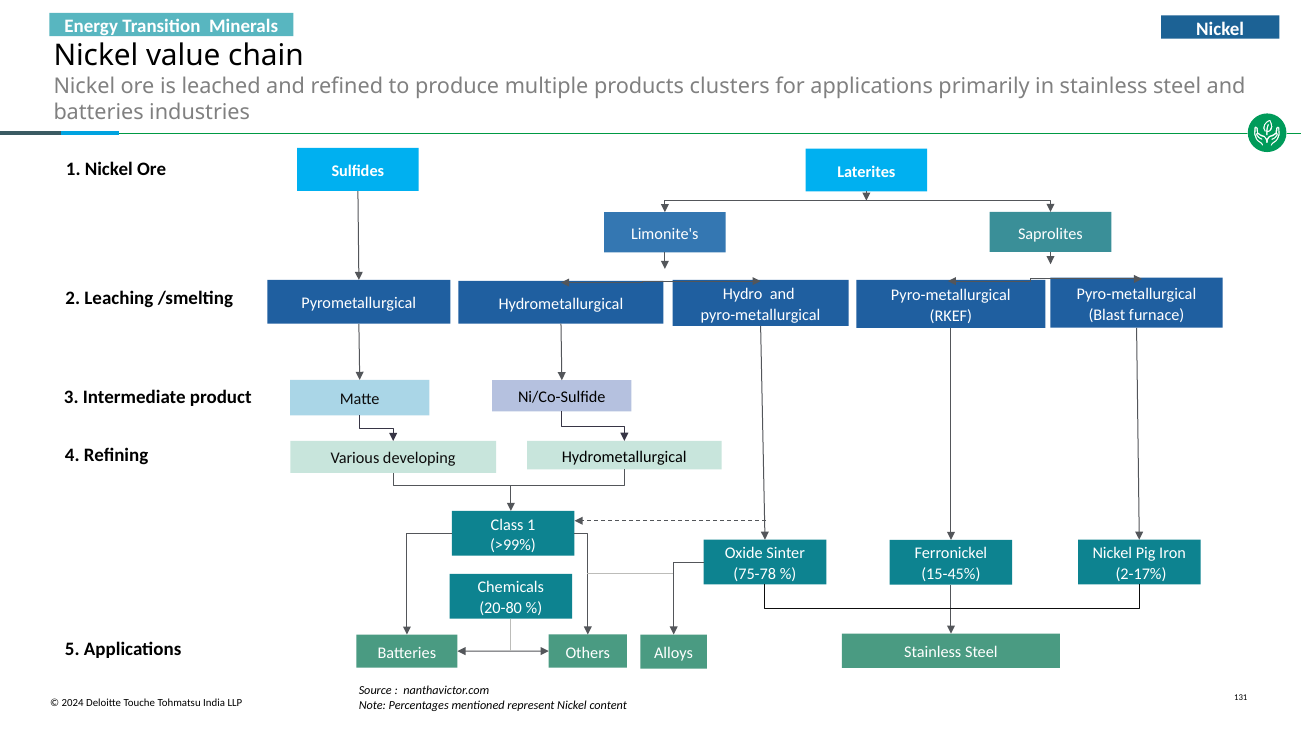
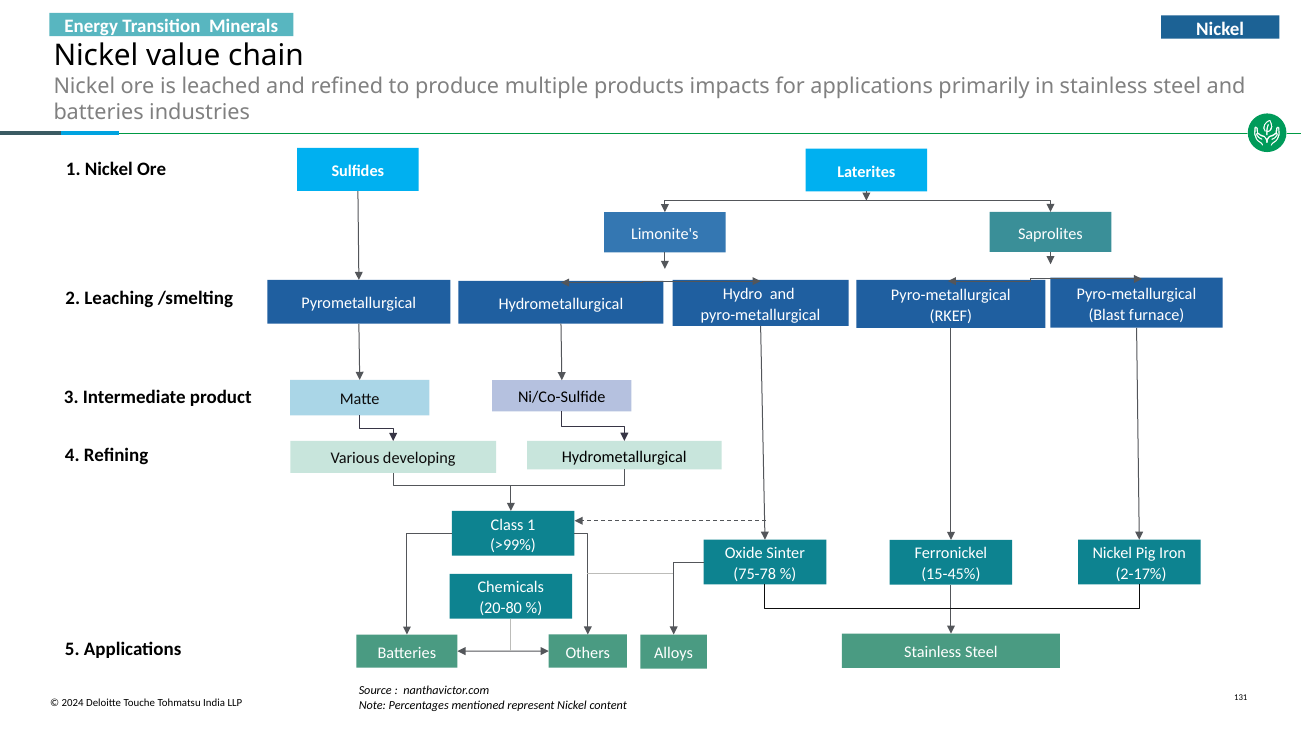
clusters: clusters -> impacts (730, 86)
